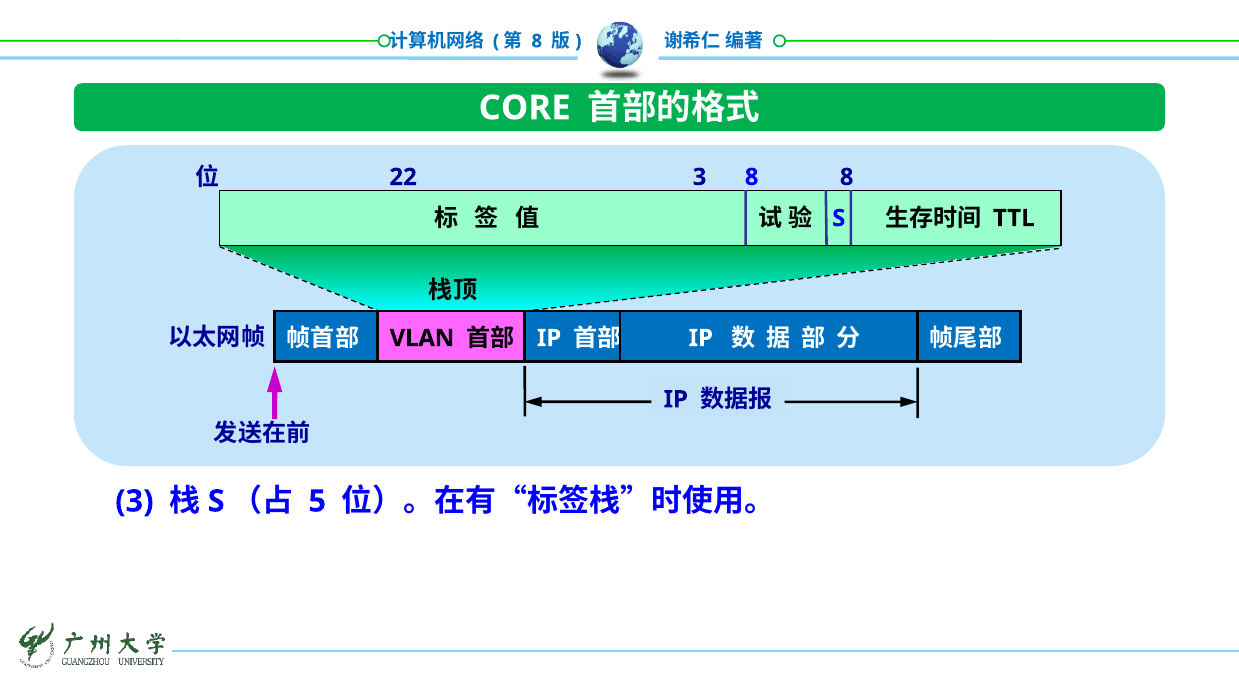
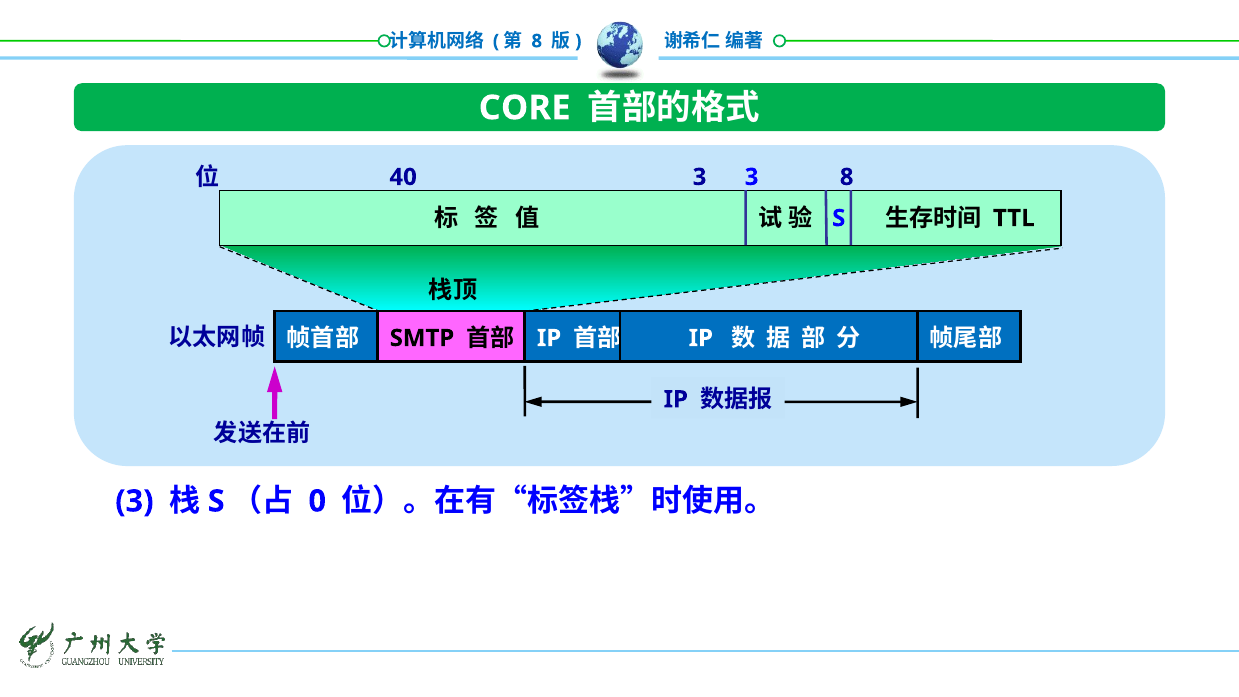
22: 22 -> 40 (403, 177)
3 8: 8 -> 3 (752, 177)
VLAN: VLAN -> SMTP (422, 338)
5: 5 -> 0 (317, 501)
